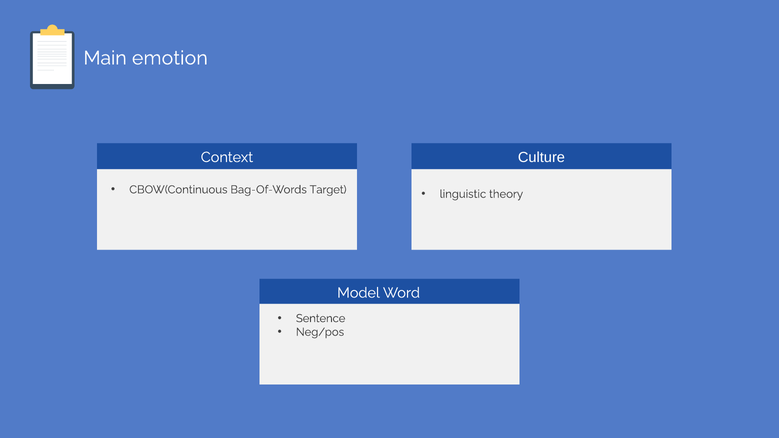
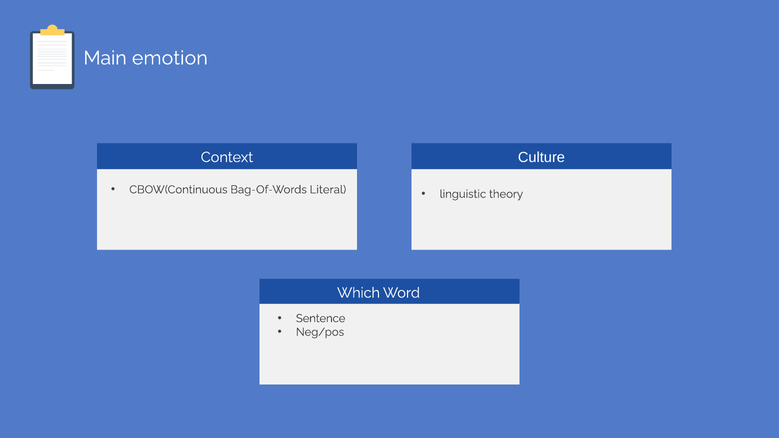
Target: Target -> Literal (328, 190)
Model: Model -> Which (358, 293)
